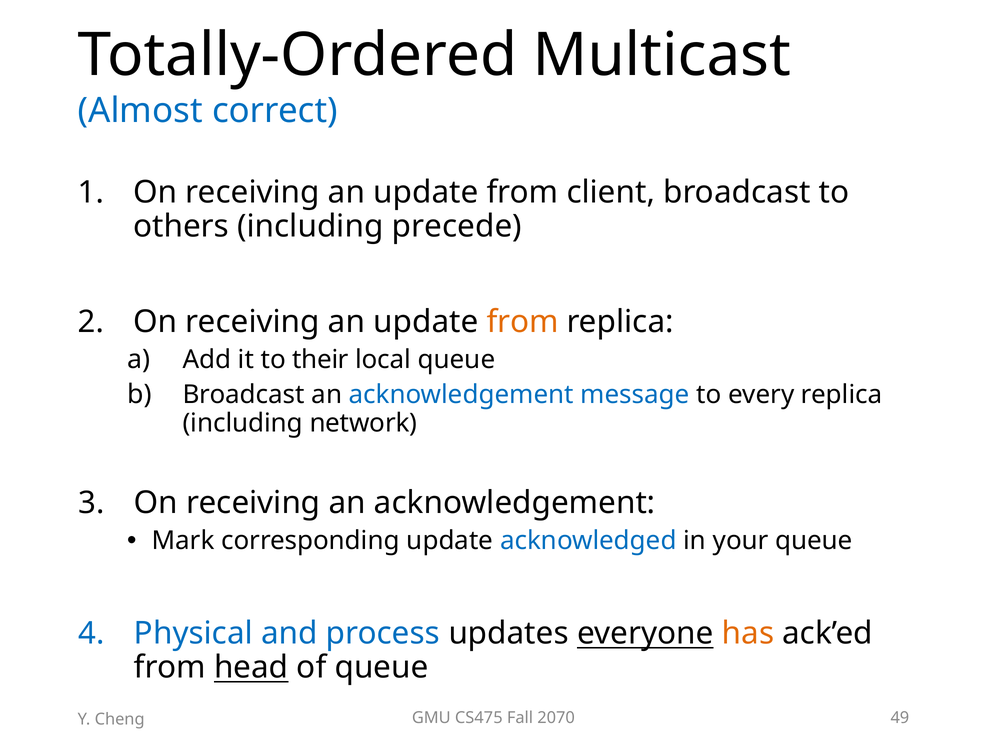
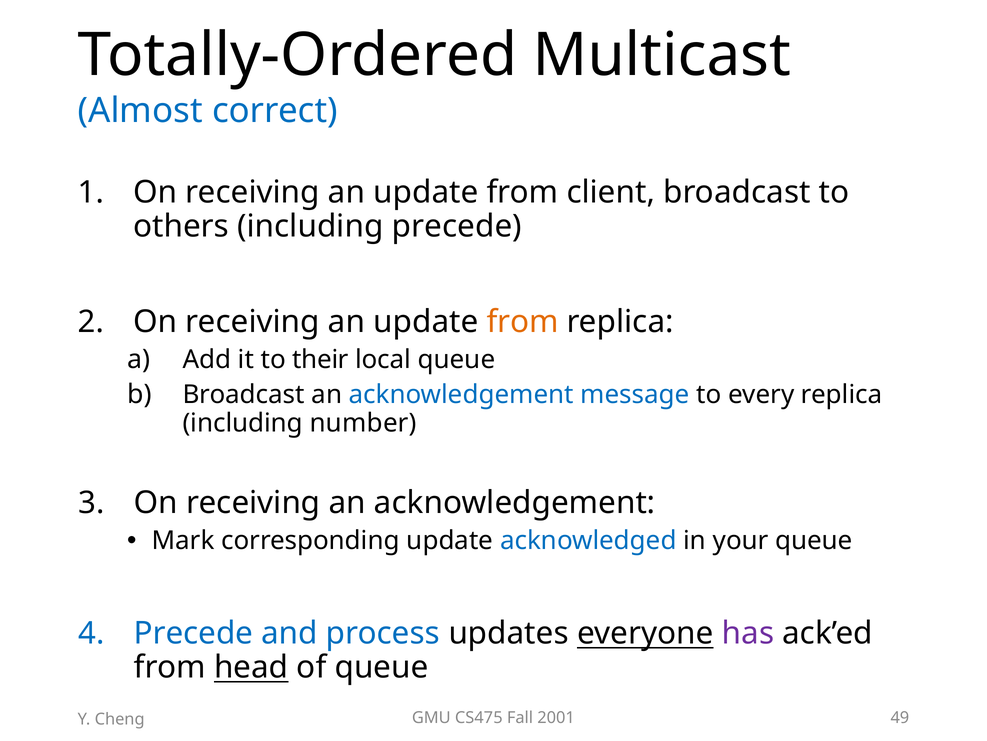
network: network -> number (363, 423)
Physical: Physical -> Precede (194, 633)
has colour: orange -> purple (748, 633)
2070: 2070 -> 2001 (556, 717)
